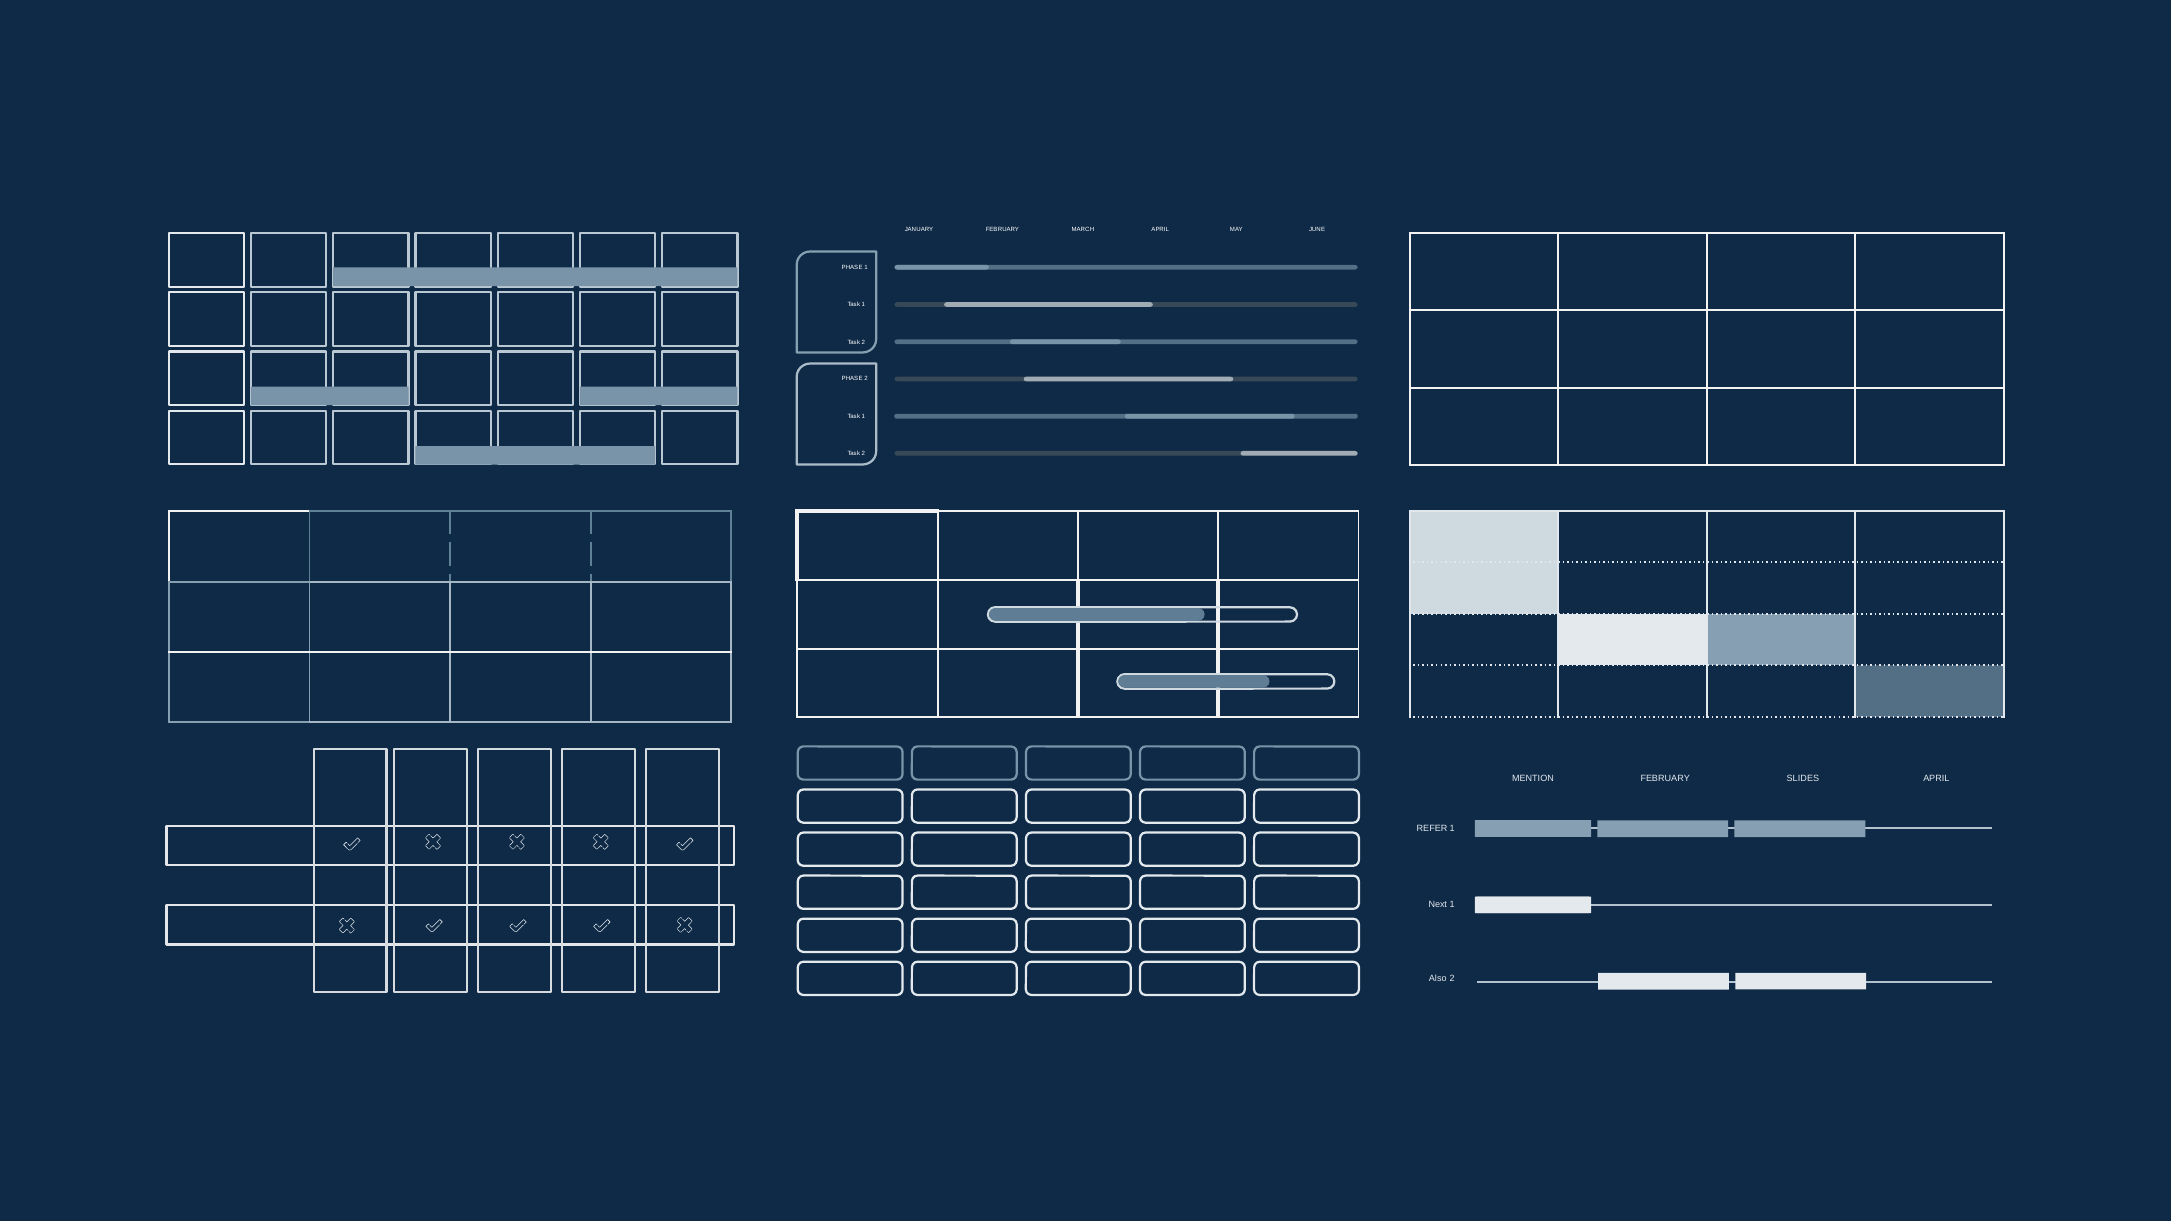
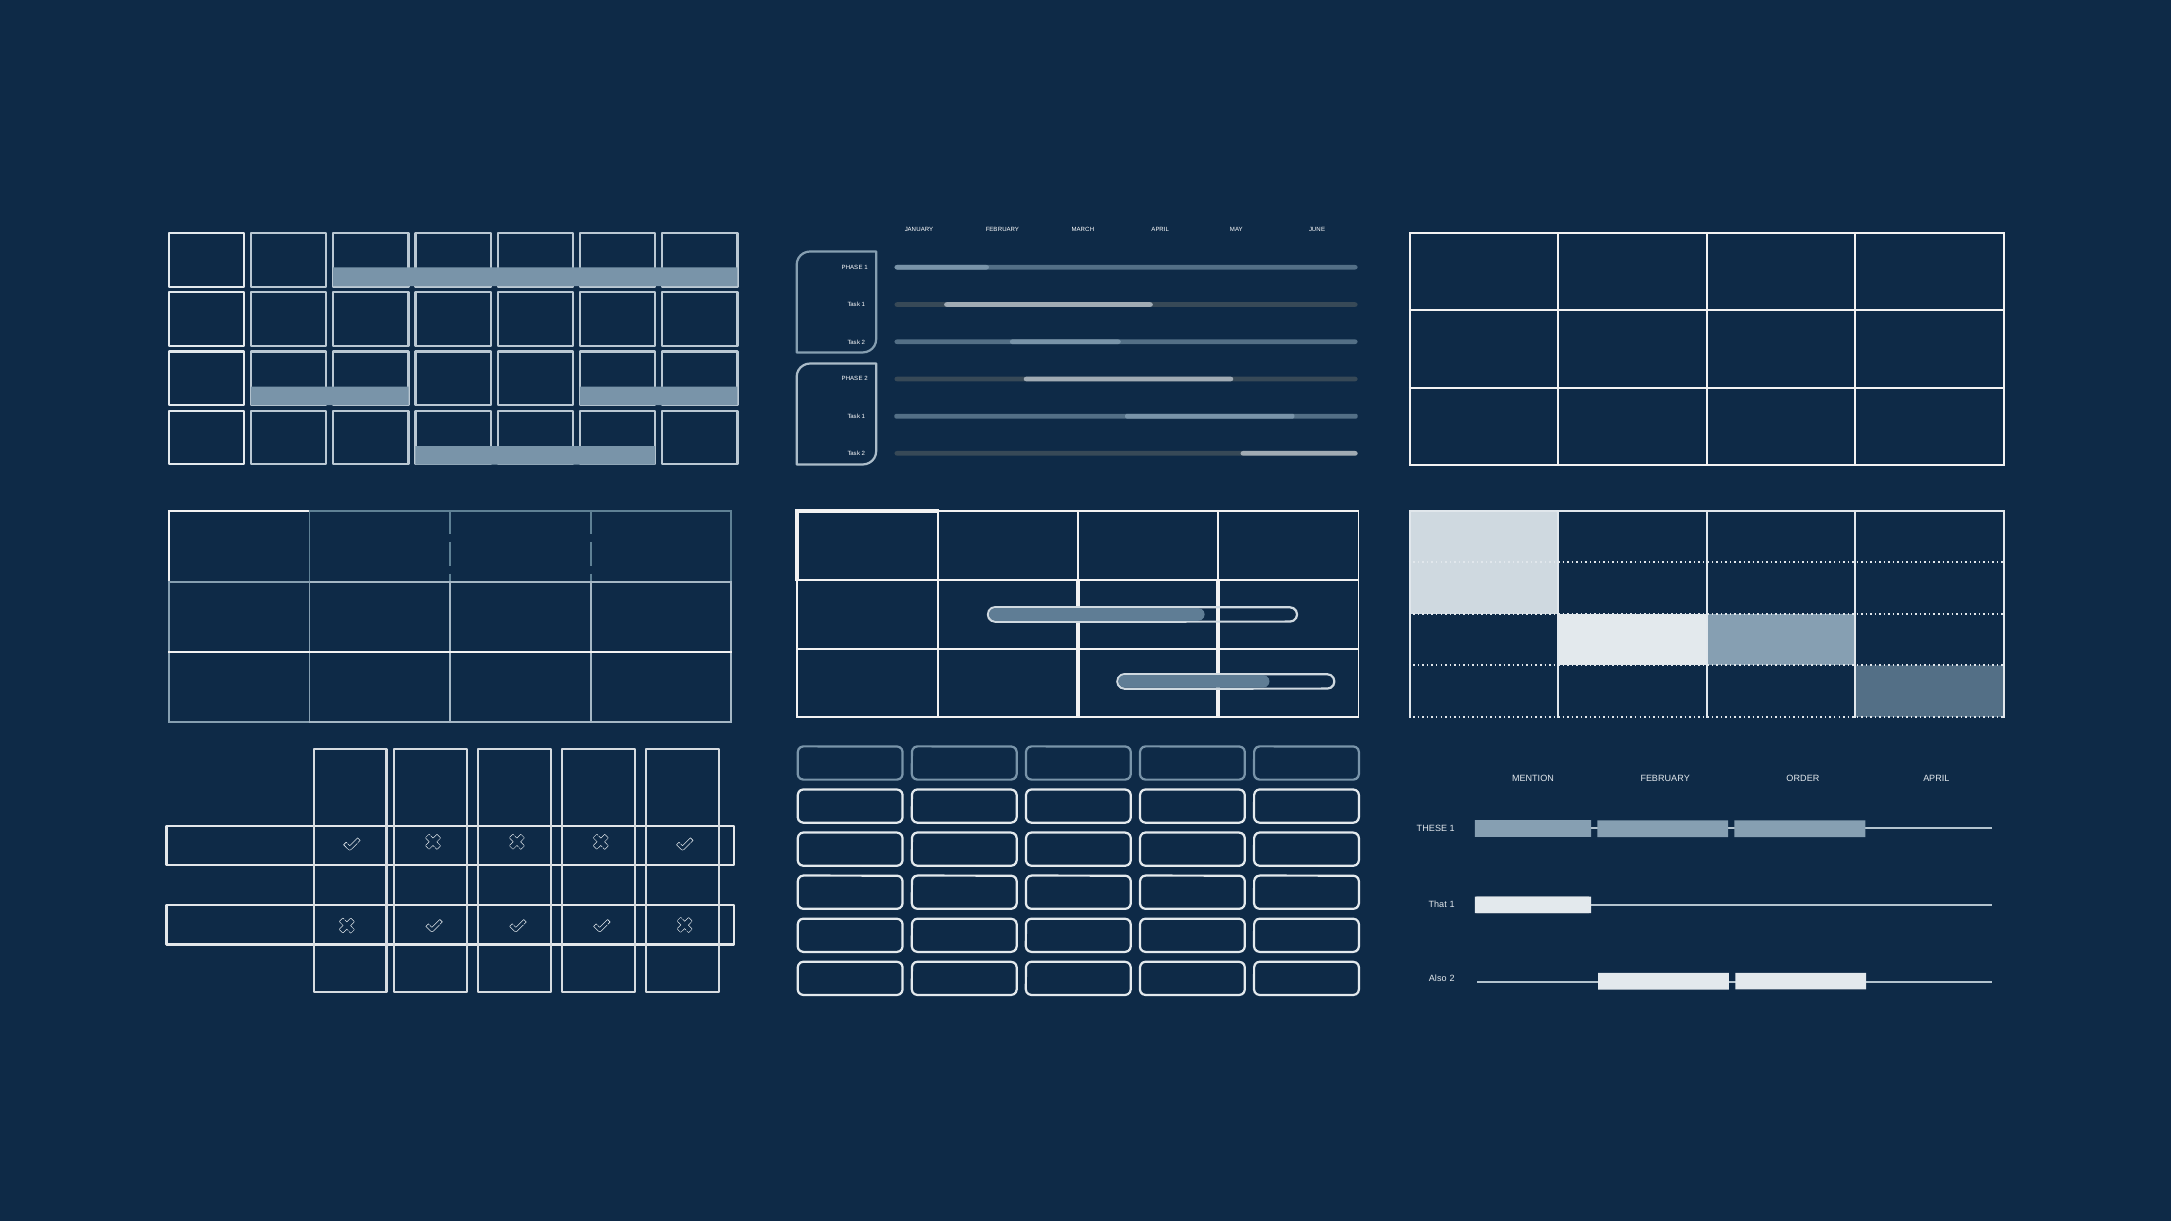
SLIDES: SLIDES -> ORDER (1803, 779)
REFER: REFER -> THESE (1432, 829)
Next: Next -> That (1438, 904)
